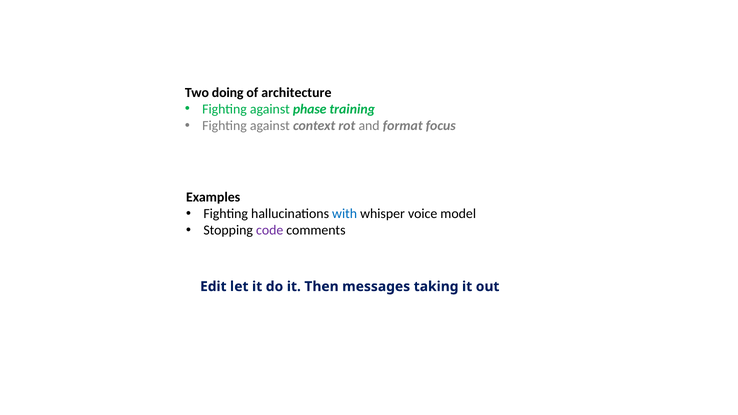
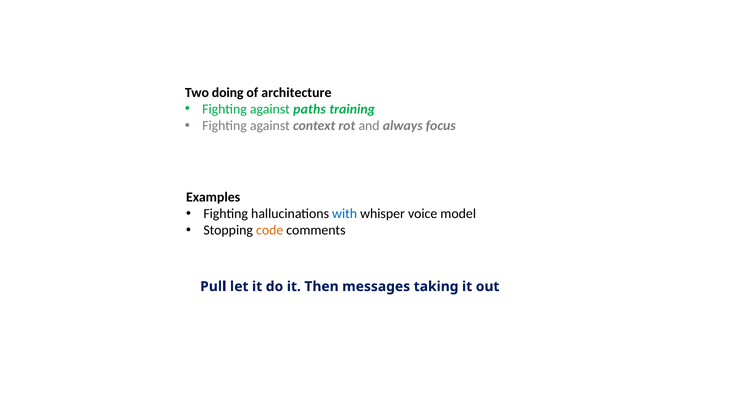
phase: phase -> paths (310, 109)
format: format -> always (403, 126)
code colour: purple -> orange (270, 230)
Edit: Edit -> Pull (213, 287)
